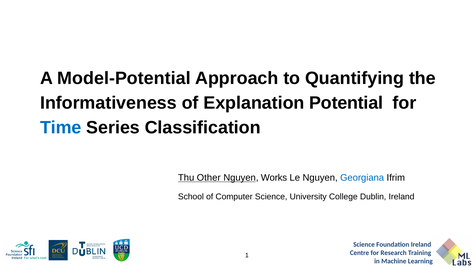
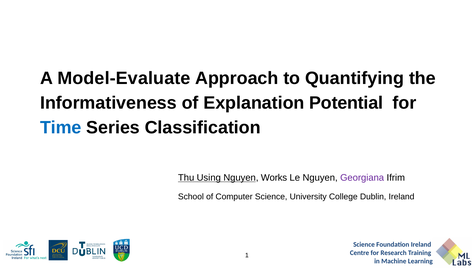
Model-Potential: Model-Potential -> Model-Evaluate (124, 78)
Other: Other -> Using (209, 177)
Georgiana colour: blue -> purple (362, 177)
